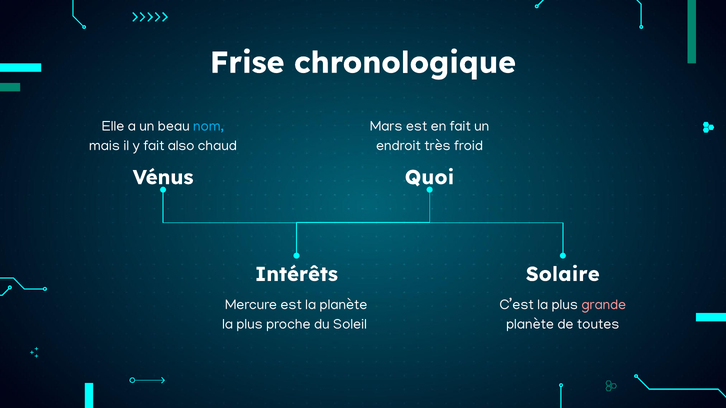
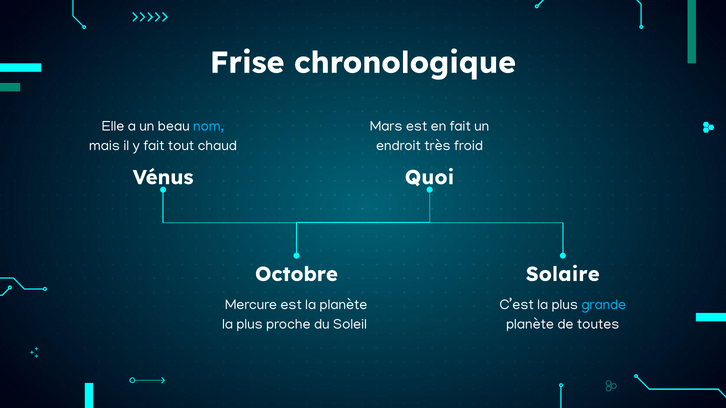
also: also -> tout (181, 146)
Intérêts: Intérêts -> Octobre (296, 275)
grande colour: pink -> light blue (604, 305)
